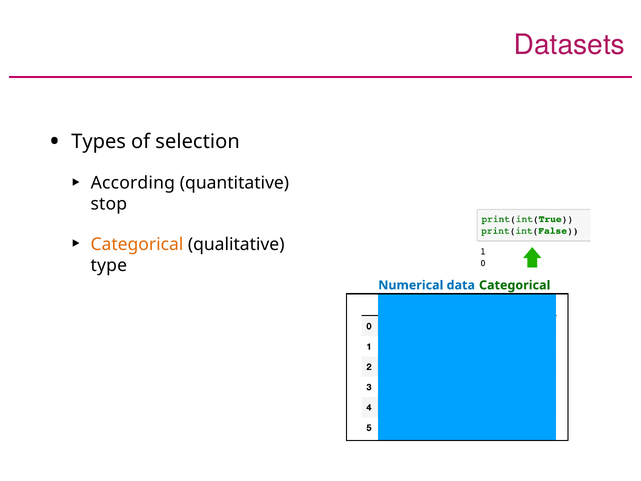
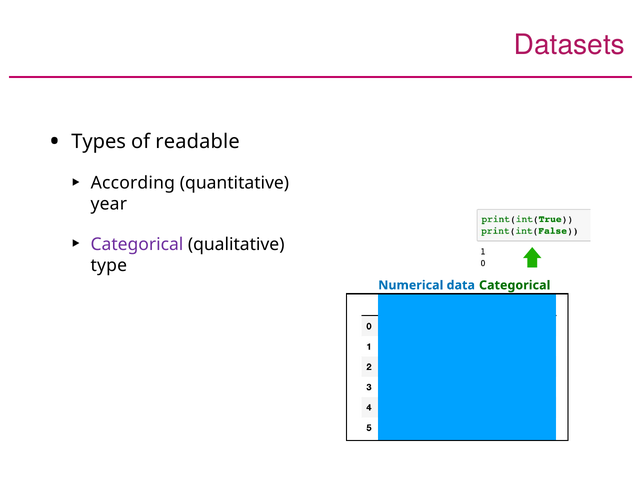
selection: selection -> readable (198, 142)
stop: stop -> year (109, 204)
Categorical colour: orange -> purple (137, 244)
